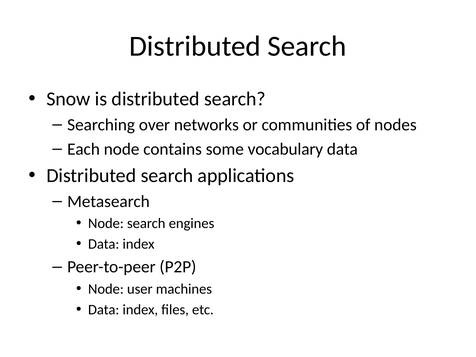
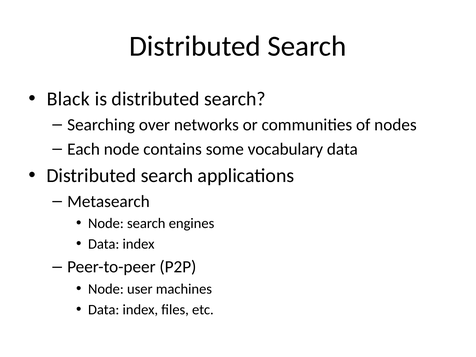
Snow: Snow -> Black (68, 99)
